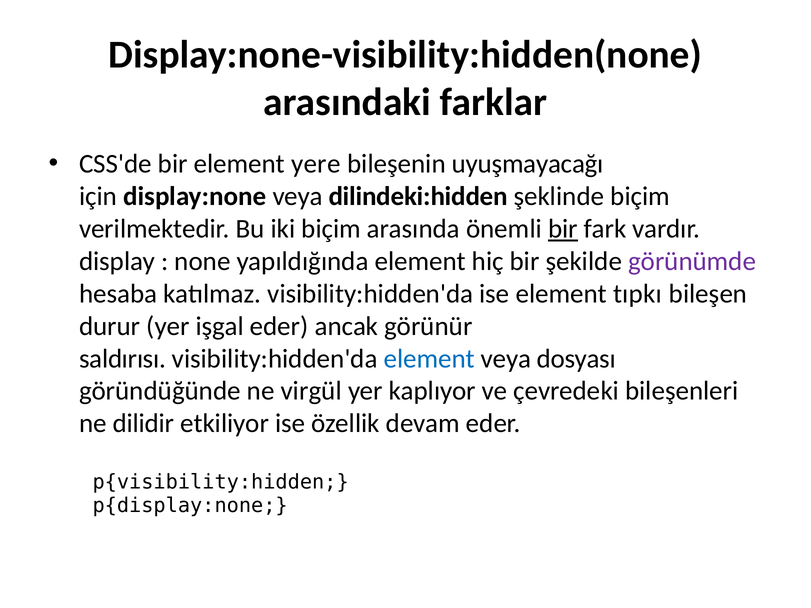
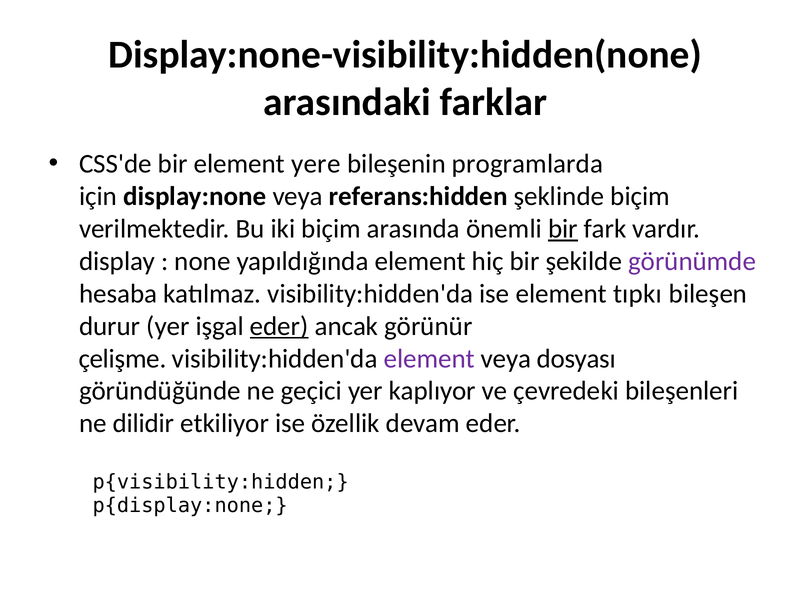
uyuşmayacağı: uyuşmayacağı -> programlarda (528, 164)
dilindeki:hidden: dilindeki:hidden -> referans:hidden (418, 197)
eder underline: none -> present (279, 326)
saldırısı: saldırısı -> çelişme (123, 359)
element colour: blue -> purple (429, 359)
virgül: virgül -> geçici (311, 391)
